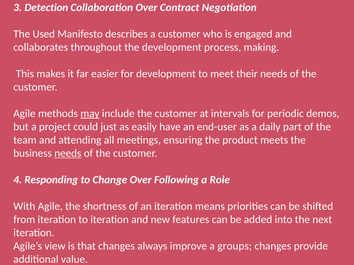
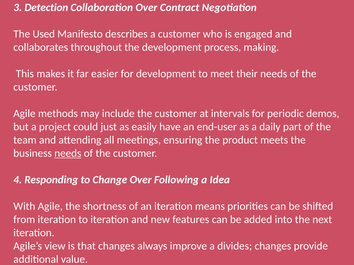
may underline: present -> none (90, 114)
Role: Role -> Idea (220, 180)
groups: groups -> divides (235, 246)
